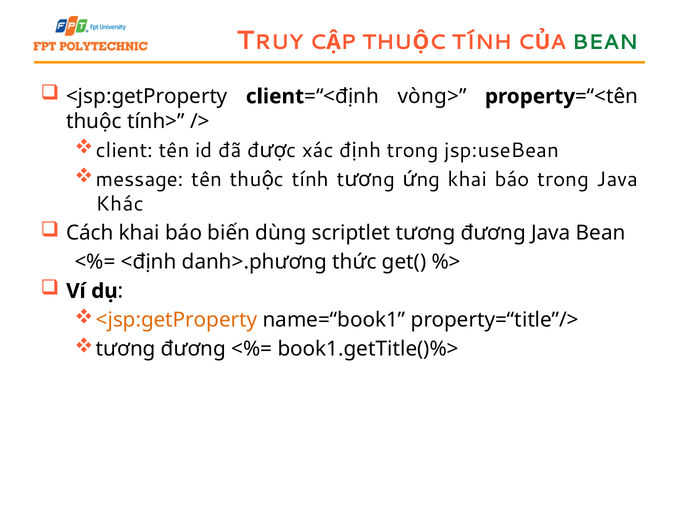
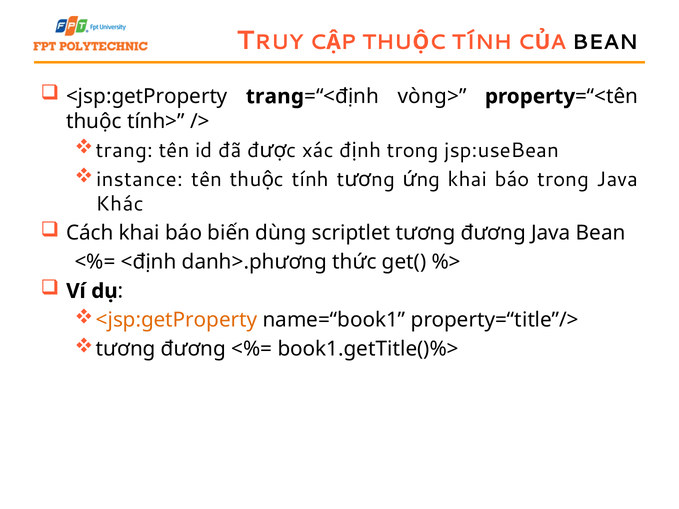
BEAN colour: green -> black (605, 42)
<jsp:getProperty client: client -> trang (275, 96)
client: client -> trang (124, 150)
message: message -> instance (140, 179)
